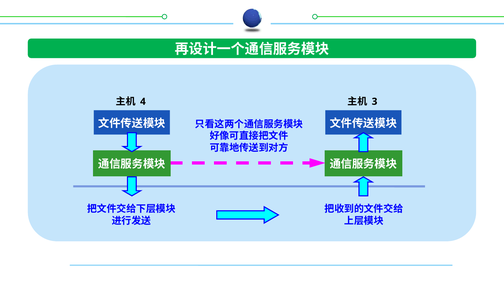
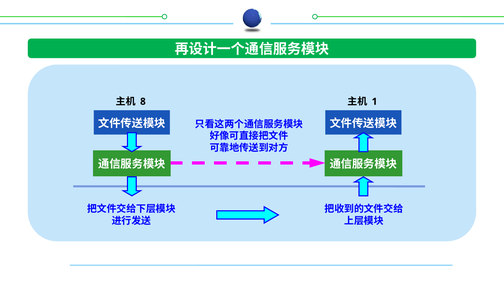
4: 4 -> 8 (143, 101)
3: 3 -> 1 (375, 101)
